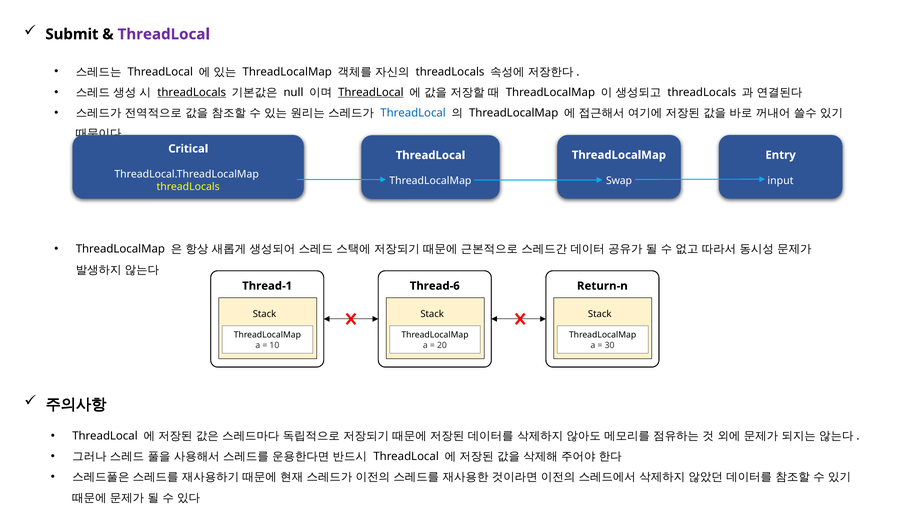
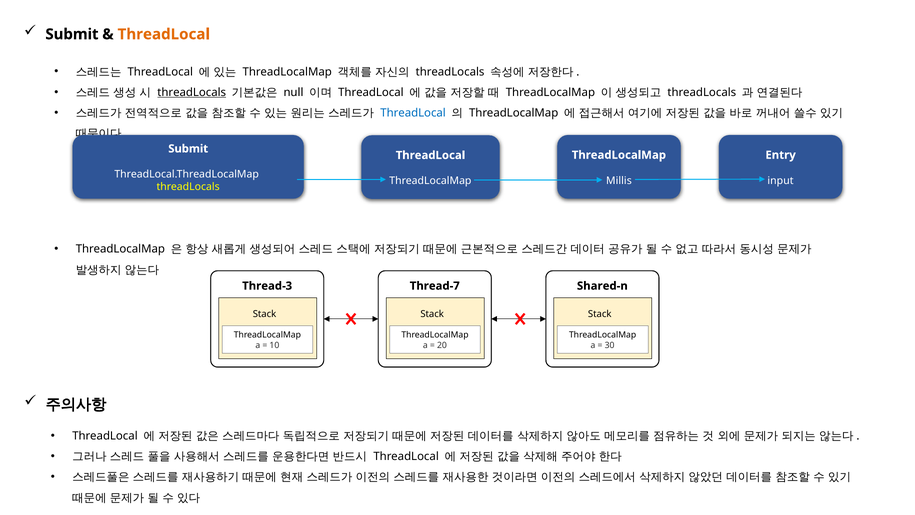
ThreadLocal colour: purple -> orange (164, 34)
ThreadLocal underline: present -> none (371, 92)
Critical: Critical -> Submit (188, 149)
Swap: Swap -> Millis (619, 181)
Thread-1: Thread-1 -> Thread-3 (267, 286)
Thread-6: Thread-6 -> Thread-7 (435, 286)
Return-n: Return-n -> Shared-n (602, 286)
